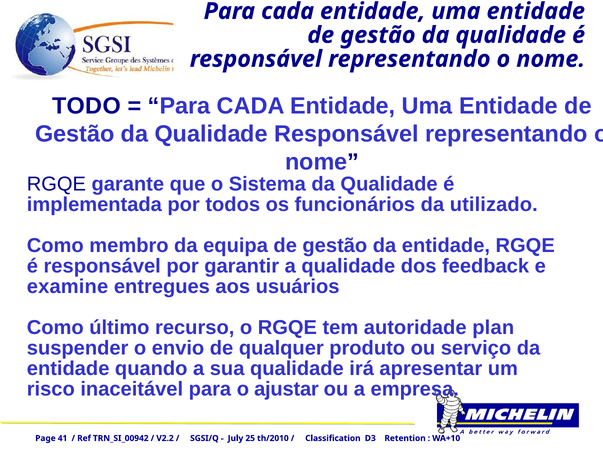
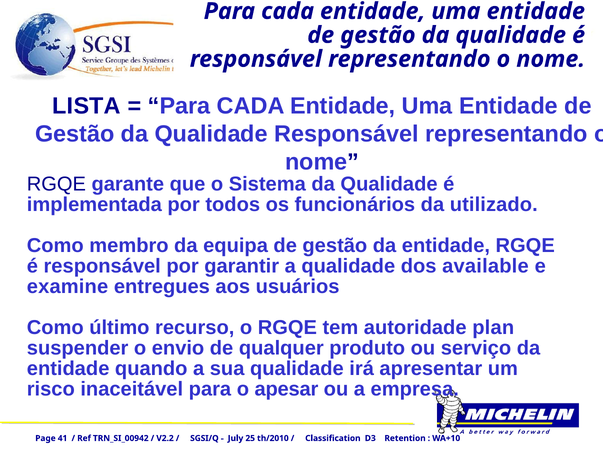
TODO: TODO -> LISTA (87, 106)
feedback: feedback -> available (485, 266)
ajustar: ajustar -> apesar (286, 389)
